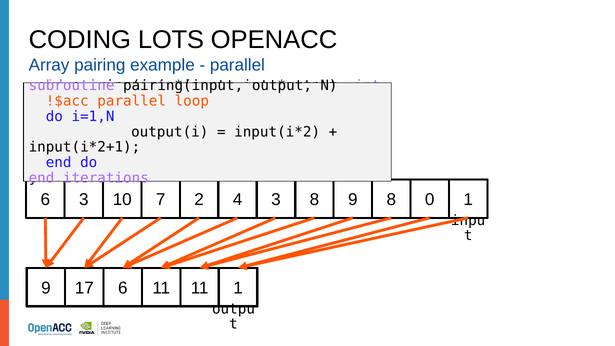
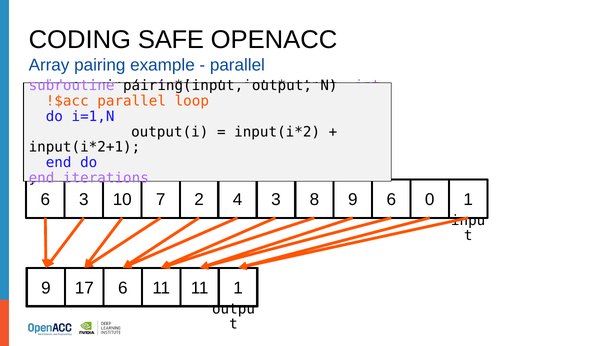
LOTS: LOTS -> SAFE (171, 40)
9 8: 8 -> 6 (391, 200)
